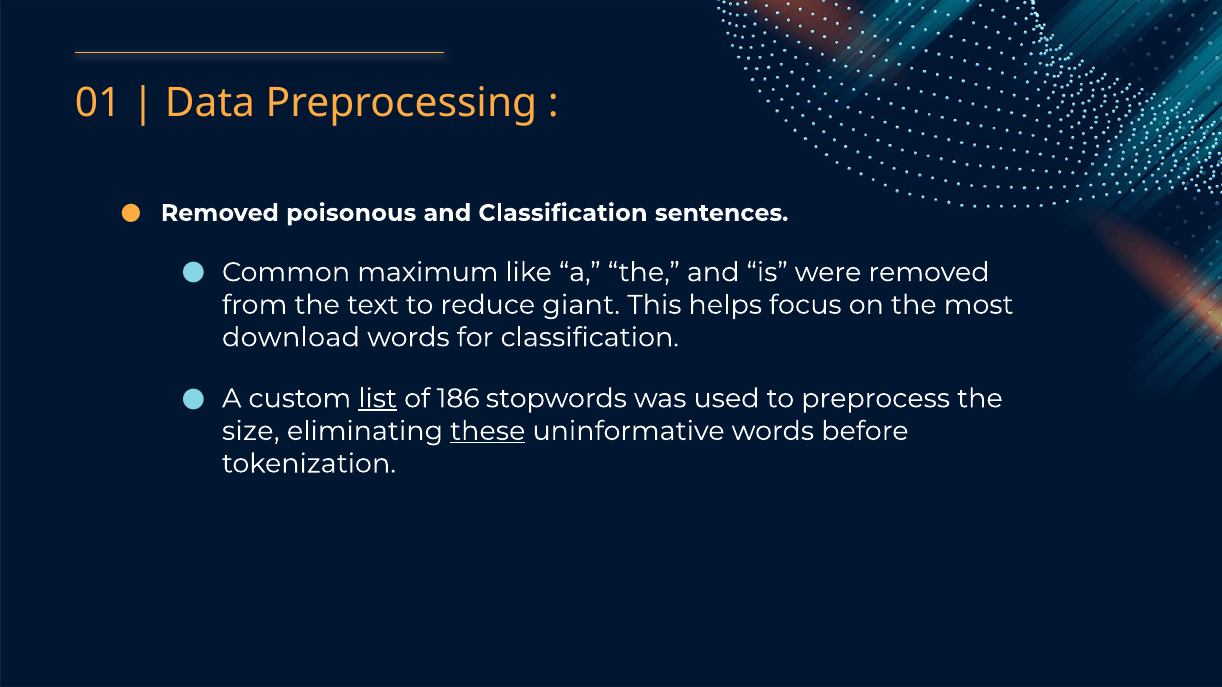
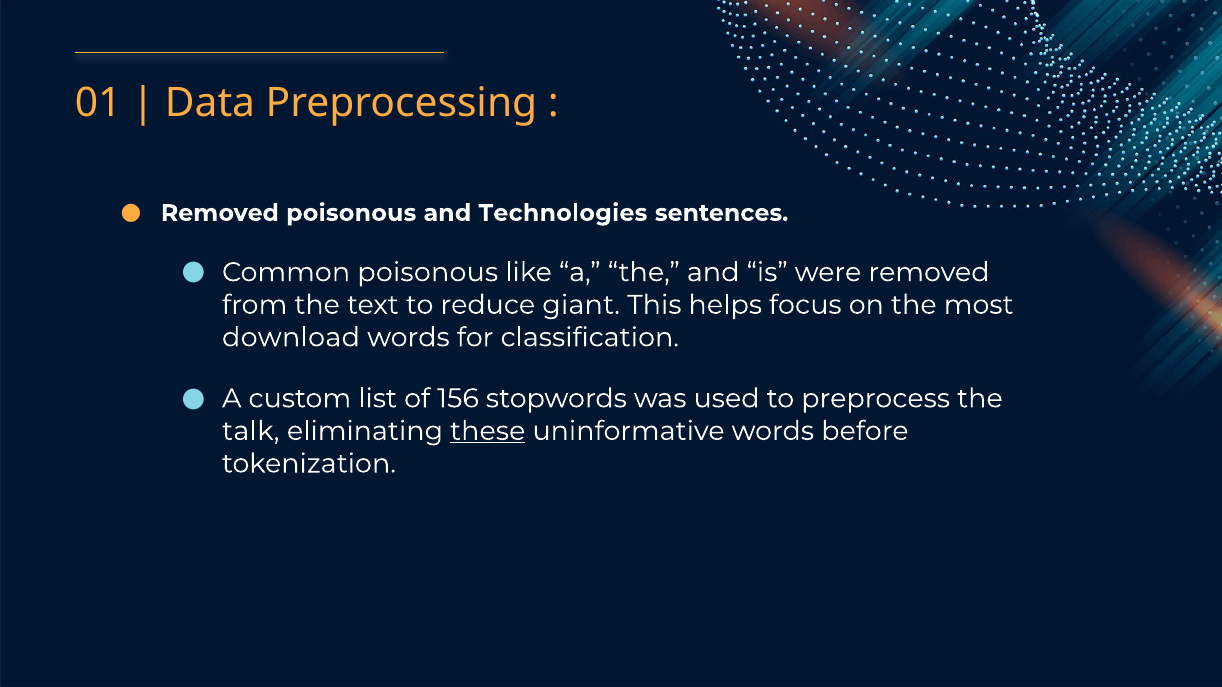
and Classification: Classification -> Technologies (563, 213)
Common maximum: maximum -> poisonous (428, 272)
list underline: present -> none (378, 399)
186: 186 -> 156 (458, 399)
size: size -> talk (251, 431)
